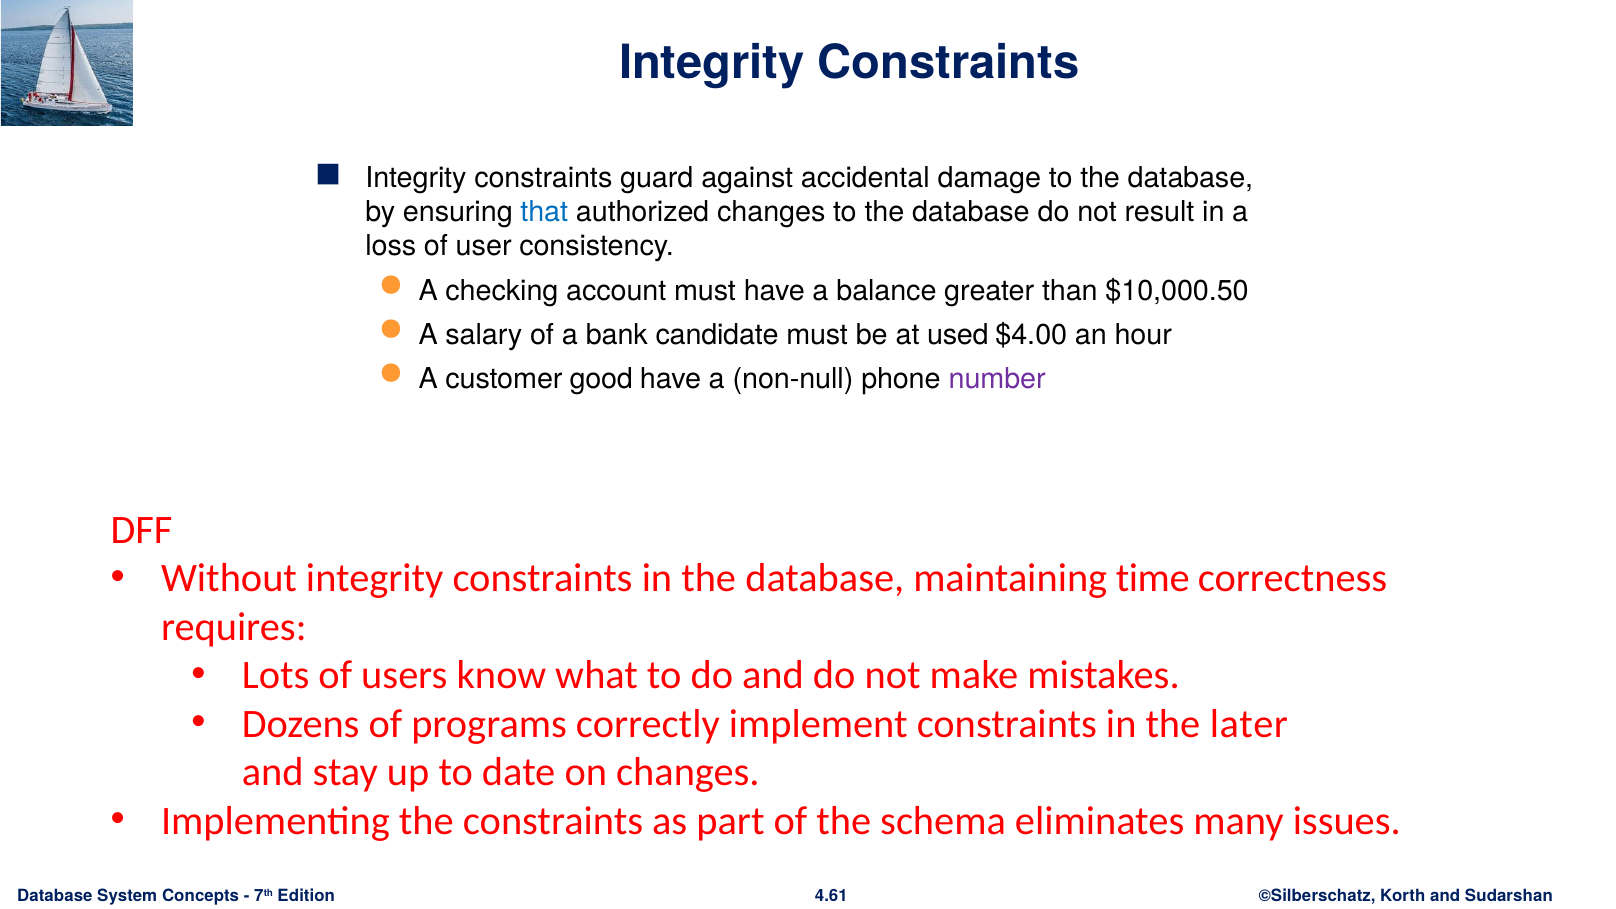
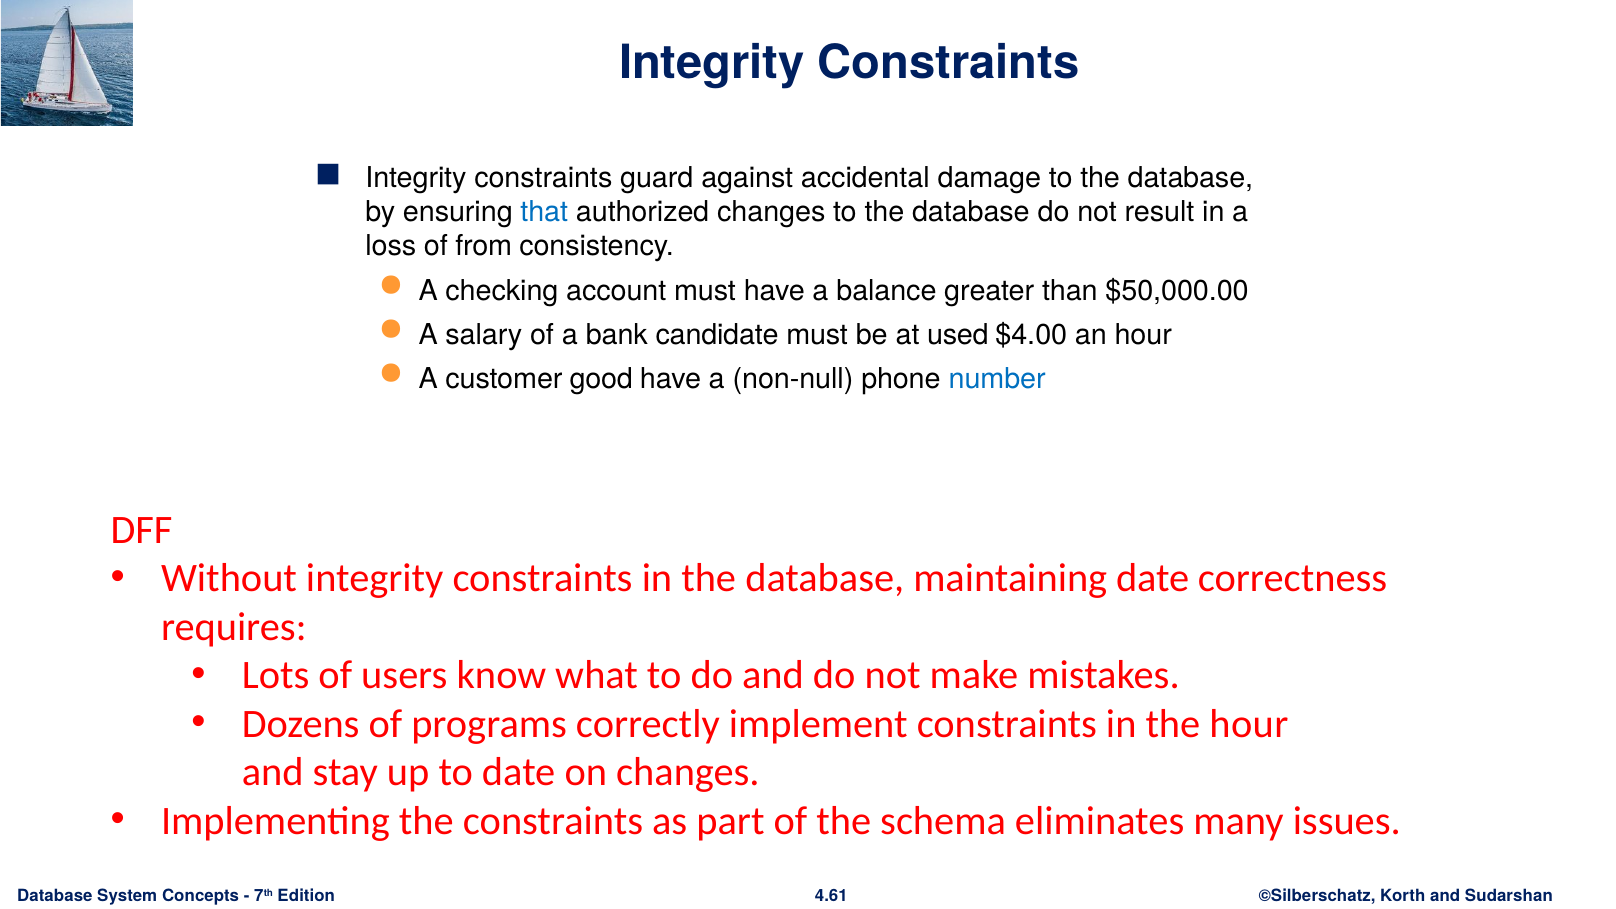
user: user -> from (484, 246)
$10,000.50: $10,000.50 -> $50,000.00 (1177, 291)
number colour: purple -> blue (997, 379)
maintaining time: time -> date (1153, 578)
the later: later -> hour (1249, 724)
